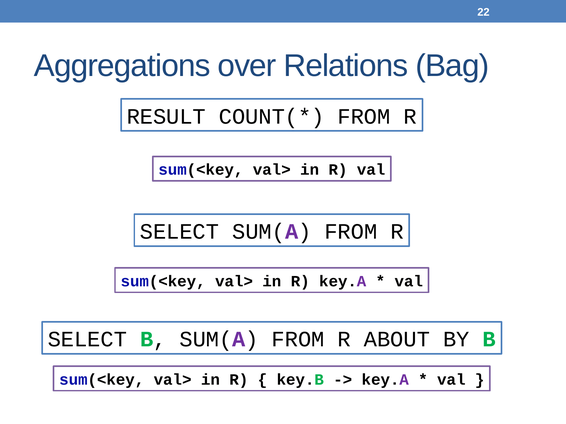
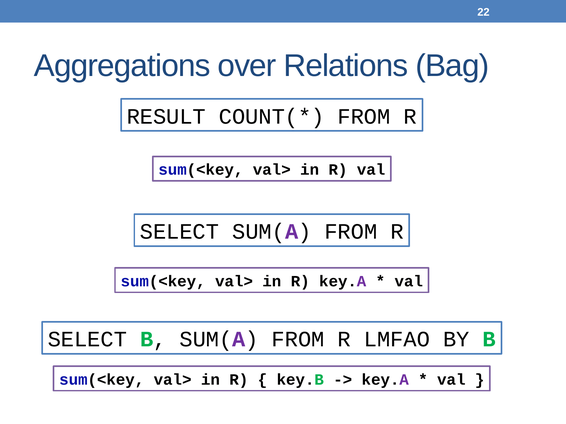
ABOUT: ABOUT -> LMFAO (397, 340)
